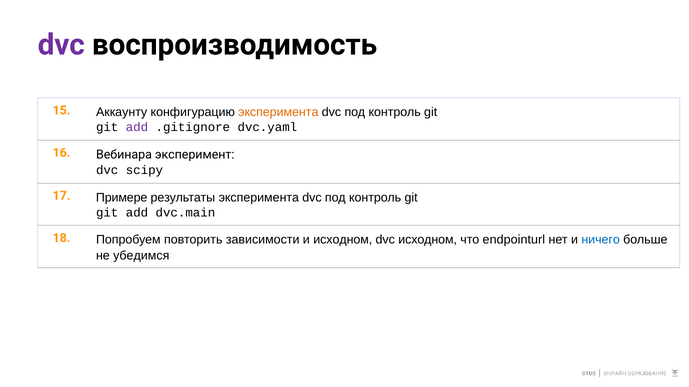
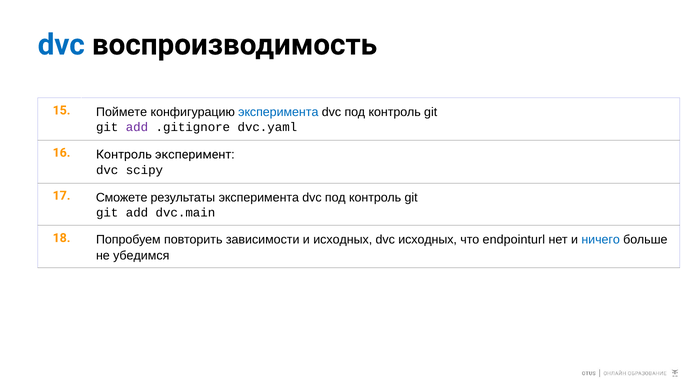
dvc colour: purple -> blue (61, 45)
Аккаунту: Аккаунту -> Поймете (122, 112)
эксперимента colour: orange -> blue (278, 112)
16 Вебинара: Вебинара -> Контроль (124, 155)
Примере: Примере -> Сможете (122, 198)
и исходном: исходном -> исходных (343, 240)
dvc исходном: исходном -> исходных (428, 240)
